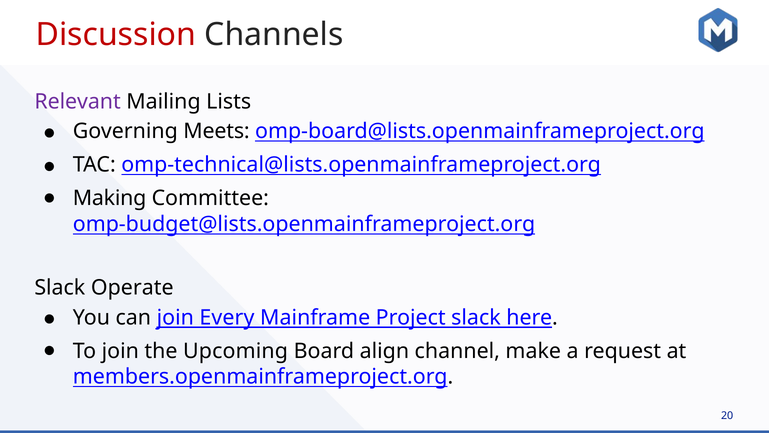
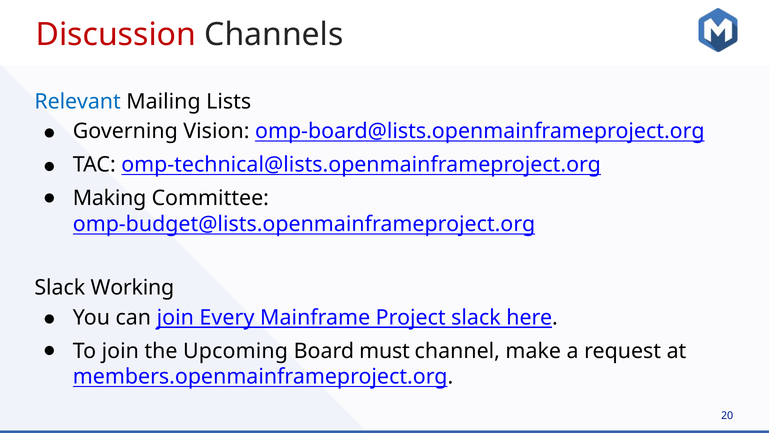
Relevant colour: purple -> blue (78, 101)
Meets: Meets -> Vision (216, 131)
Operate: Operate -> Working (132, 287)
align: align -> must (384, 351)
